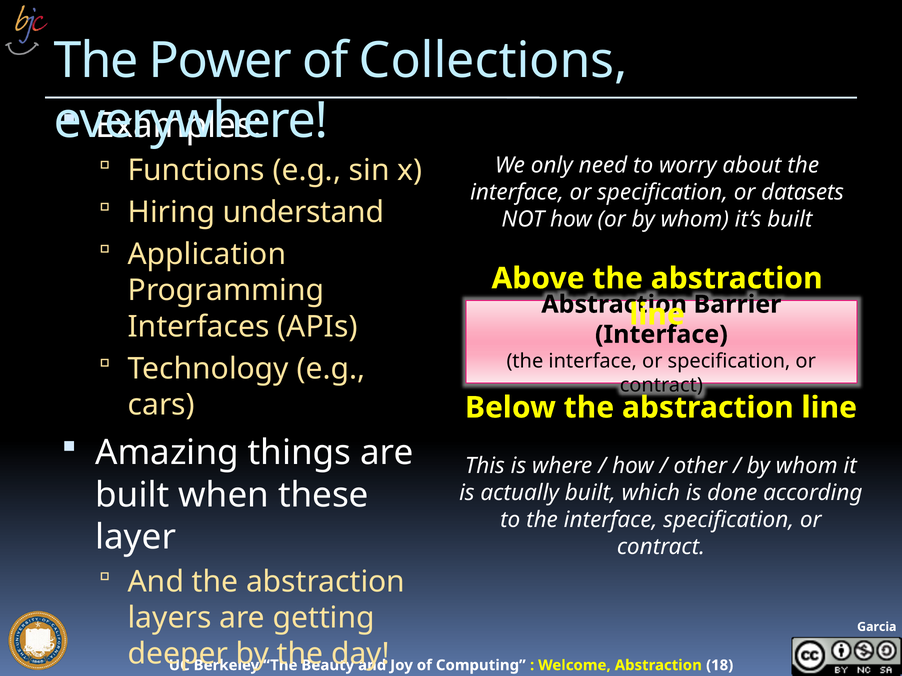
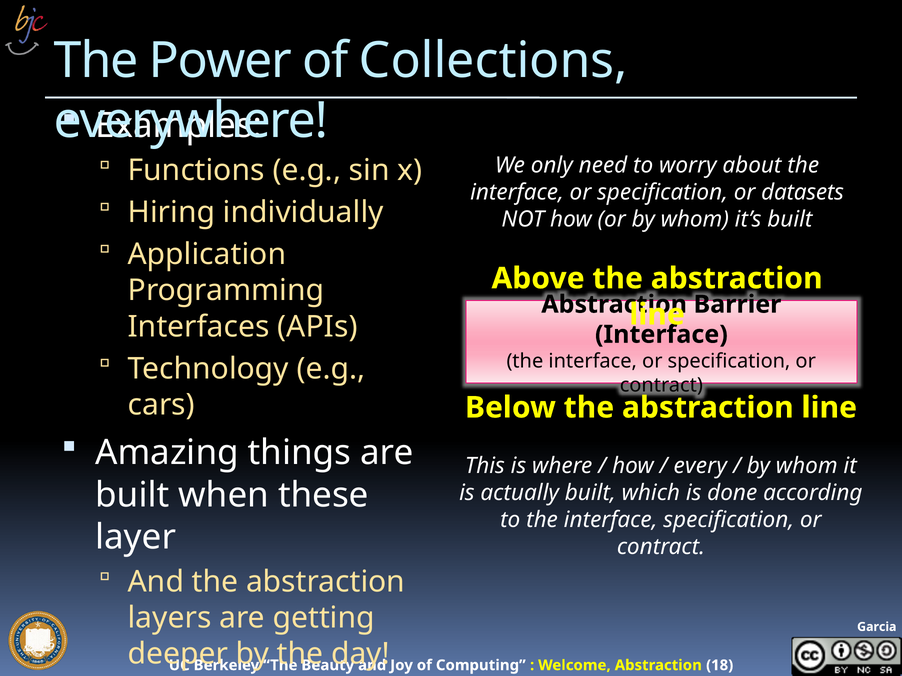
understand: understand -> individually (303, 213)
other: other -> every (700, 466)
